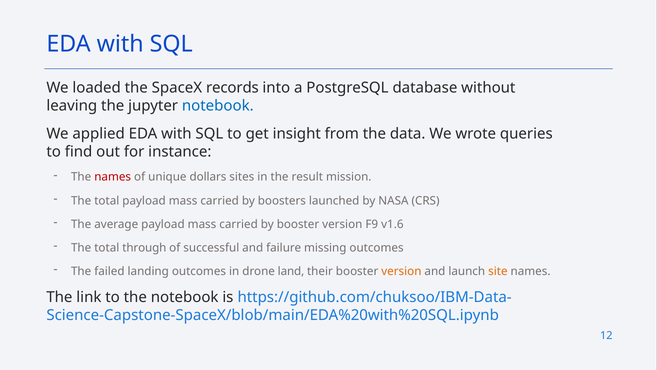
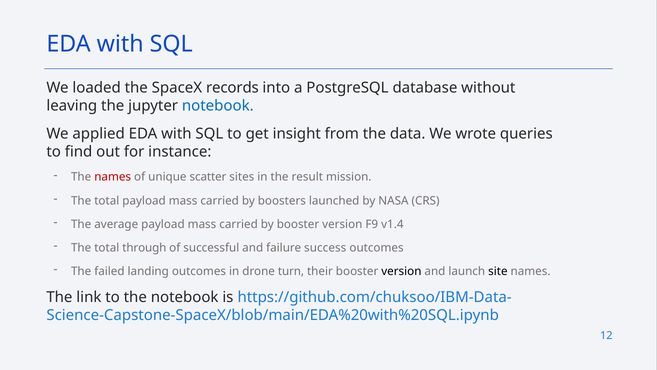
dollars: dollars -> scatter (208, 177)
v1.6: v1.6 -> v1.4 (392, 224)
missing: missing -> success (325, 248)
land: land -> turn (291, 271)
version colour: orange -> black (401, 271)
site colour: orange -> black (498, 271)
